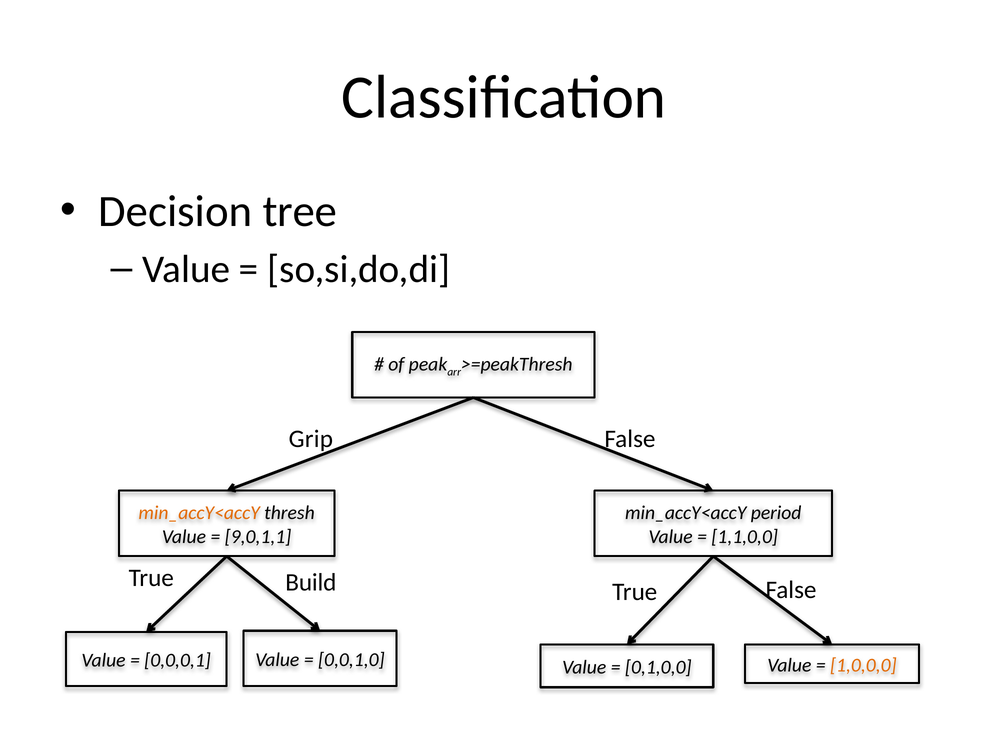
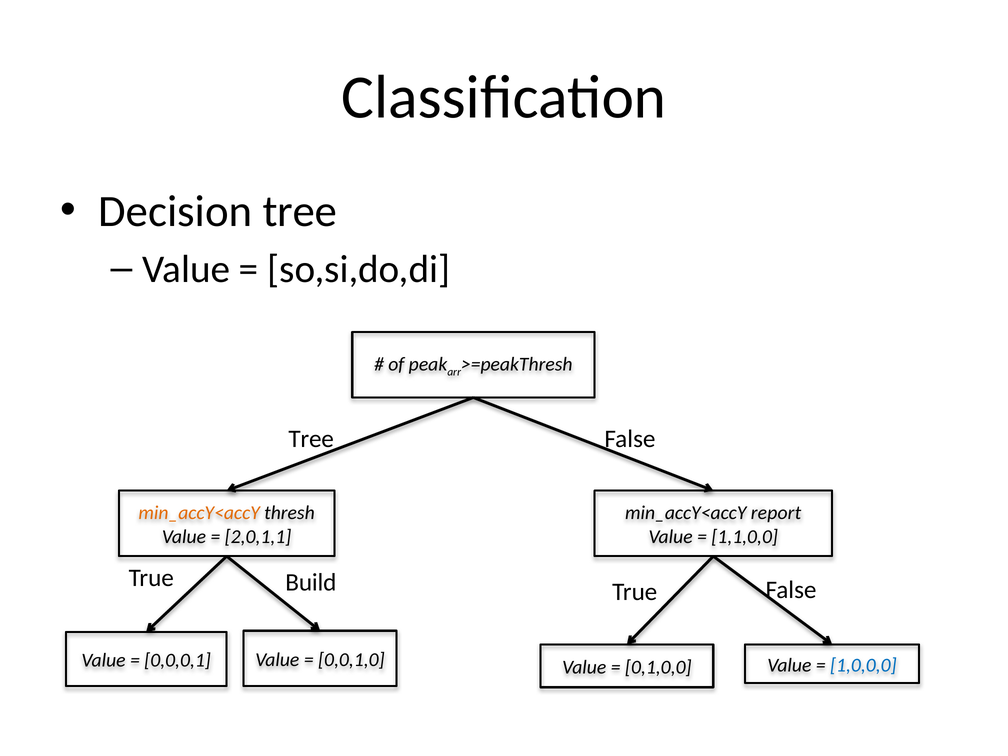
Grip: Grip -> Tree (311, 439)
period: period -> report (776, 513)
9,0,1,1: 9,0,1,1 -> 2,0,1,1 (258, 537)
1,0,0,0 colour: orange -> blue (863, 665)
